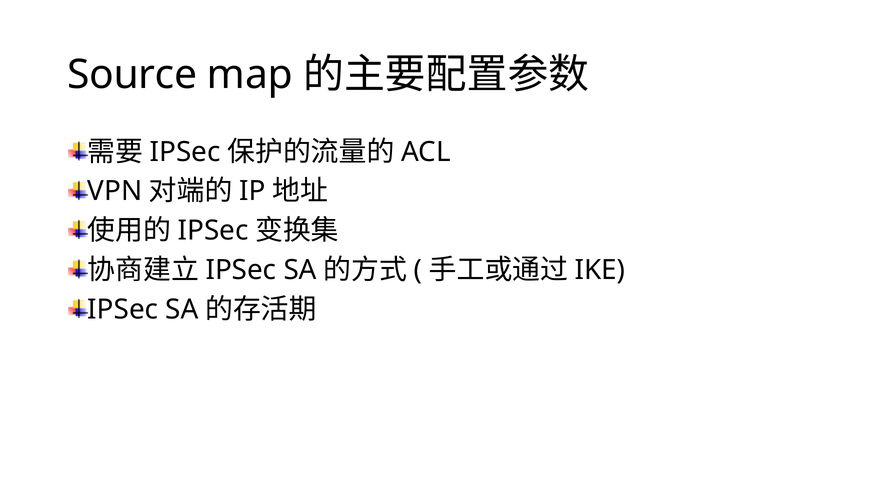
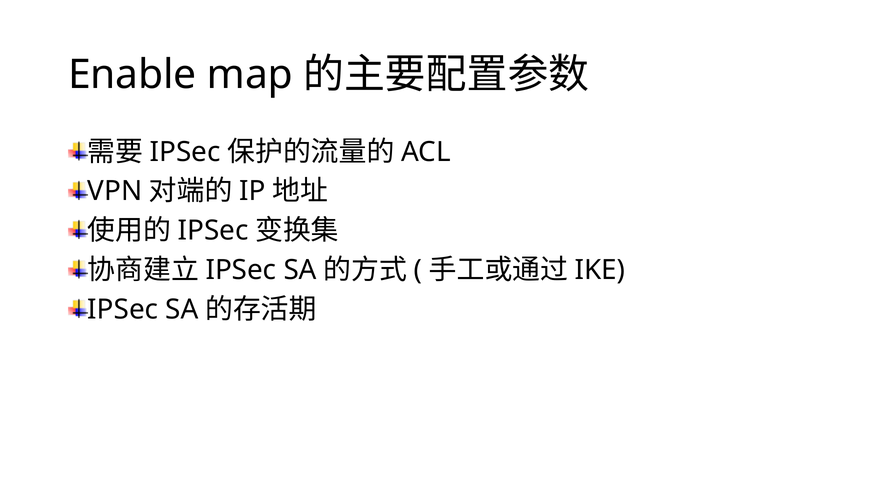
Source: Source -> Enable (132, 75)
